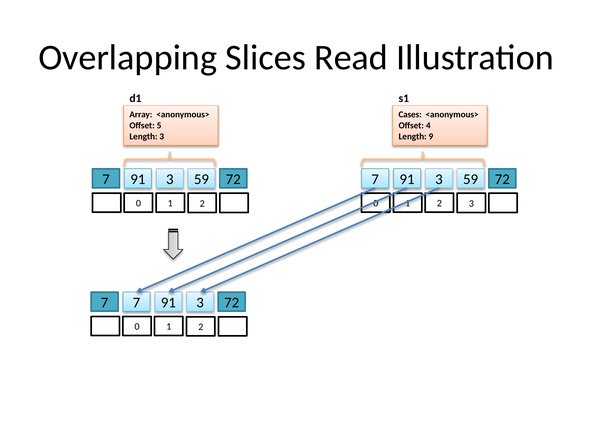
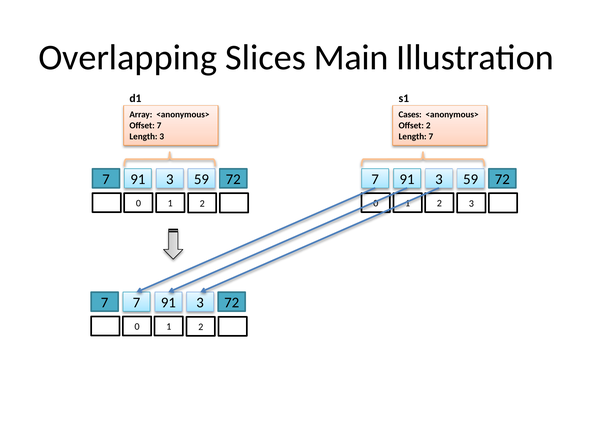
Read: Read -> Main (351, 57)
Offset 5: 5 -> 7 (159, 125)
Offset 4: 4 -> 2 (428, 125)
Length 9: 9 -> 7 (431, 136)
